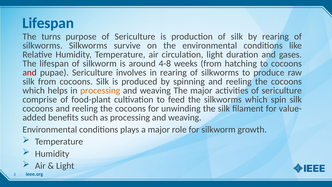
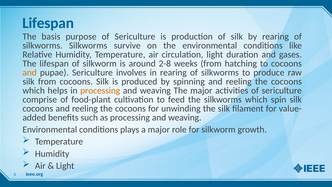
turns: turns -> basis (51, 37)
4-8: 4-8 -> 2-8 (165, 63)
and colour: red -> orange (30, 72)
